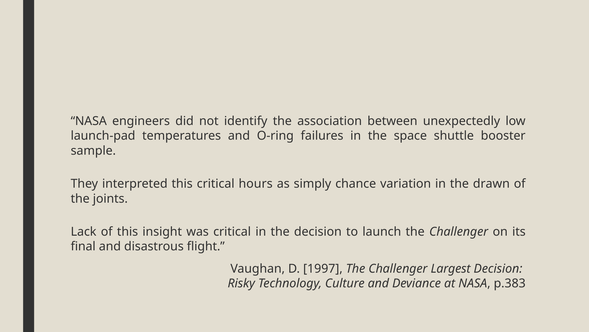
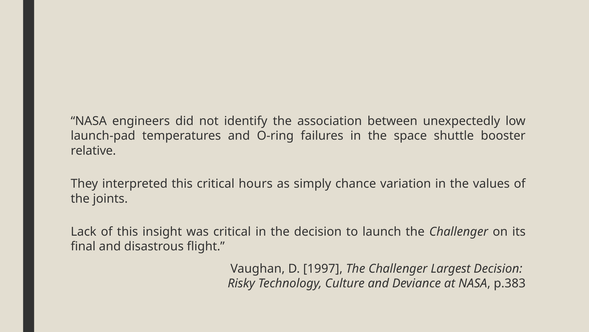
sample: sample -> relative (93, 150)
drawn: drawn -> values (491, 183)
